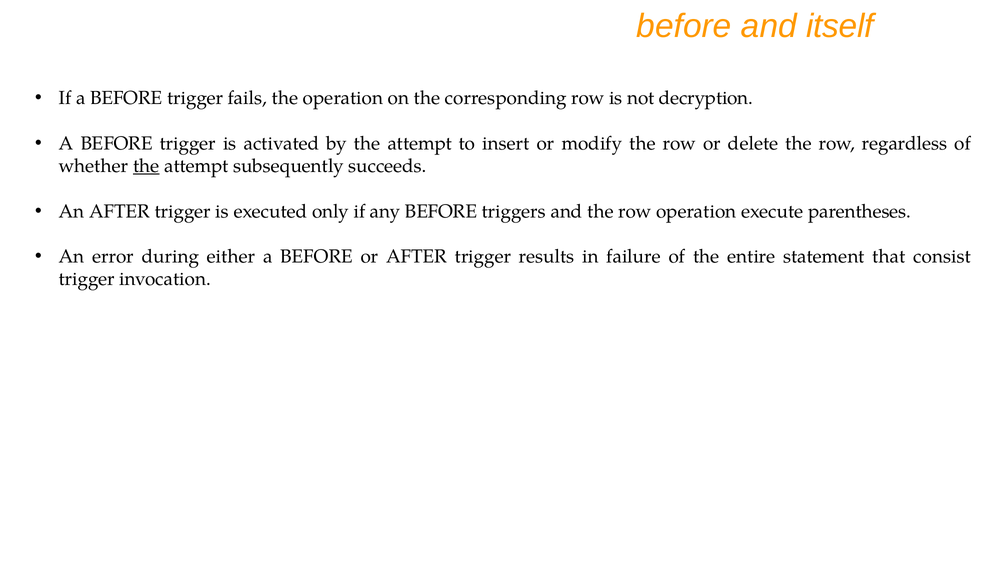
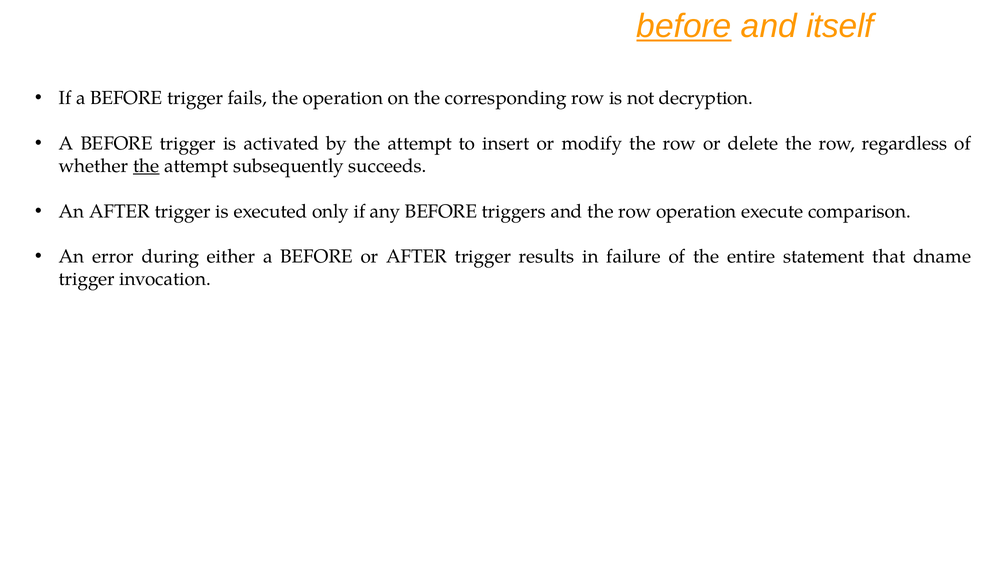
before underline: none -> present (684, 26)
parentheses: parentheses -> comparison (859, 211)
consist: consist -> dname (942, 257)
